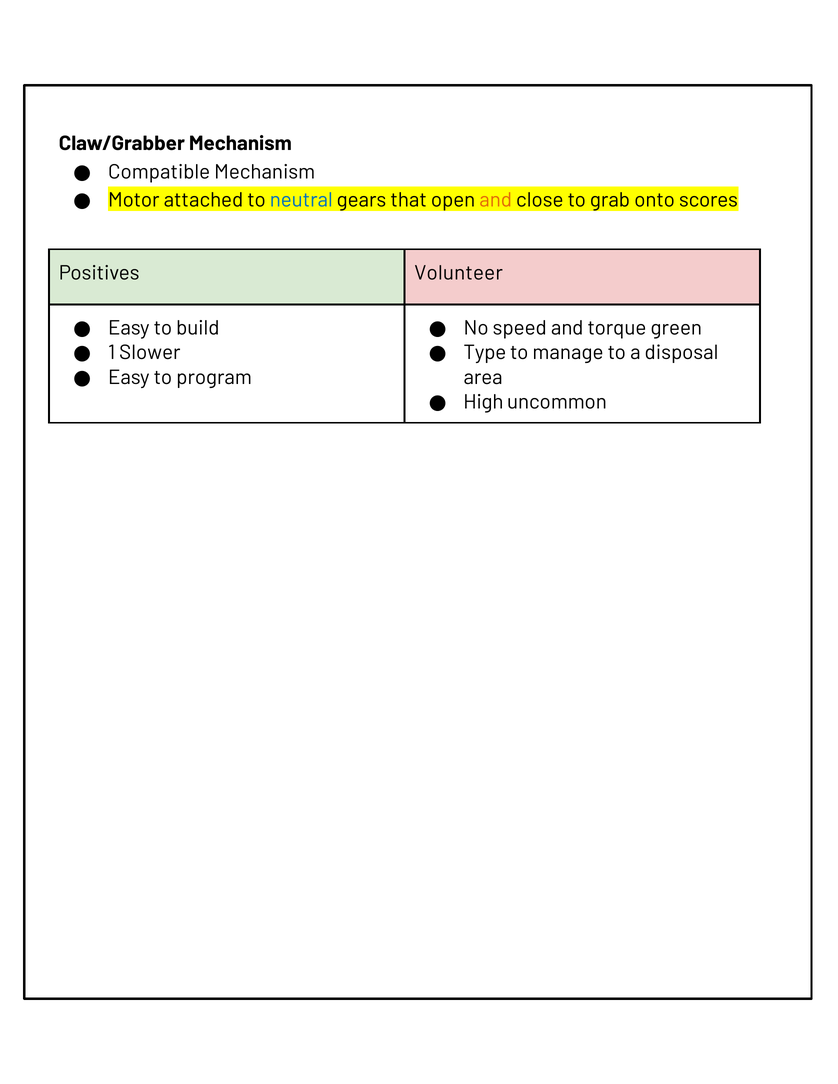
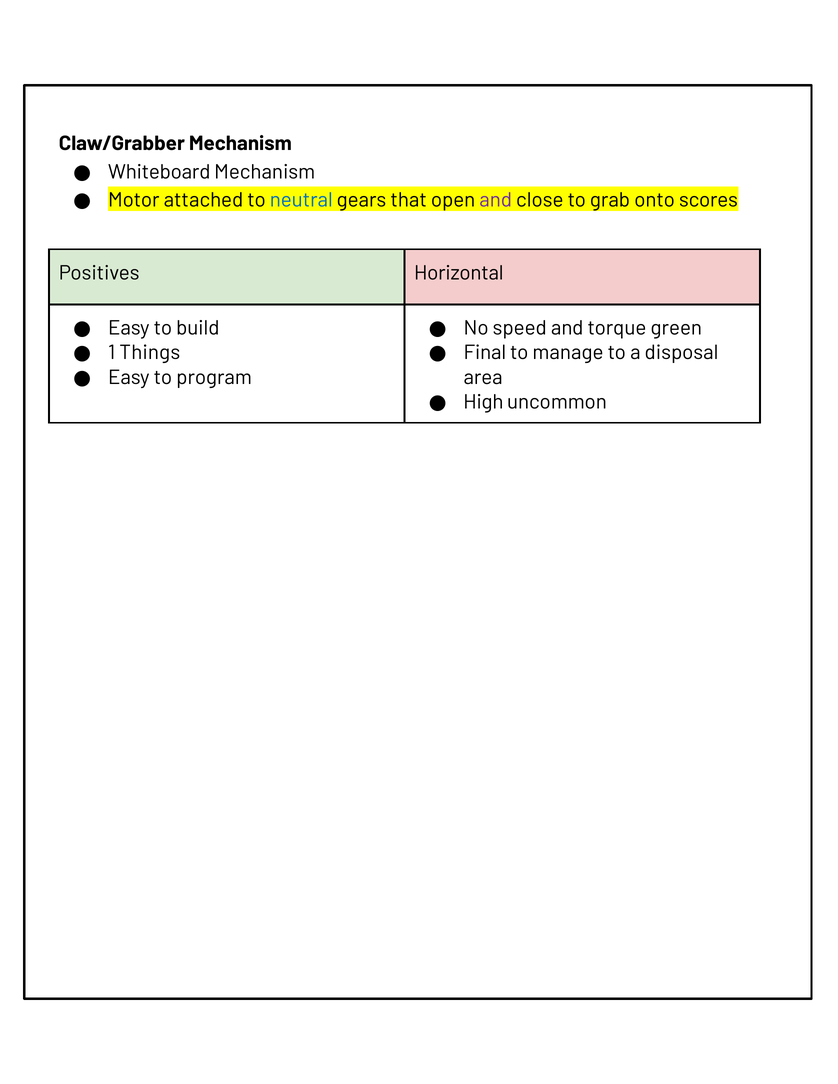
Compatible: Compatible -> Whiteboard (159, 172)
and colour: orange -> purple (496, 200)
Volunteer: Volunteer -> Horizontal (459, 273)
Slower: Slower -> Things (150, 353)
Type: Type -> Final (485, 353)
